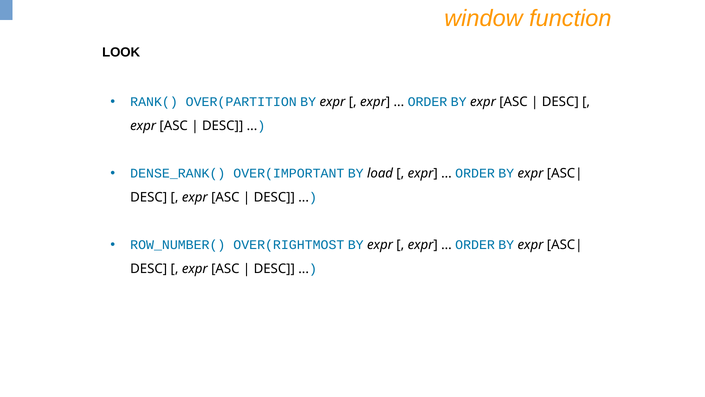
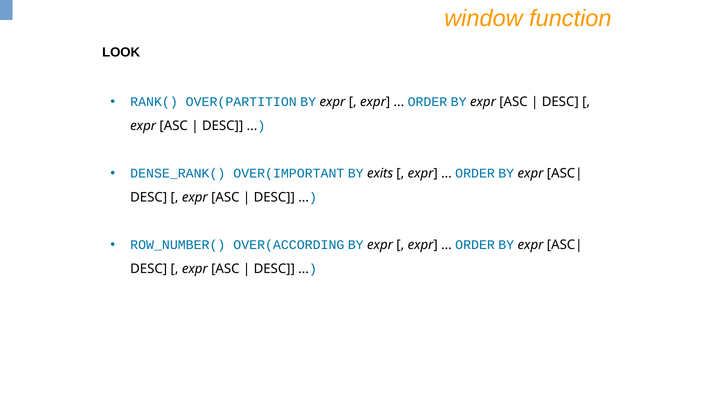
load: load -> exits (380, 173)
OVER(RIGHTMOST: OVER(RIGHTMOST -> OVER(ACCORDING (289, 245)
